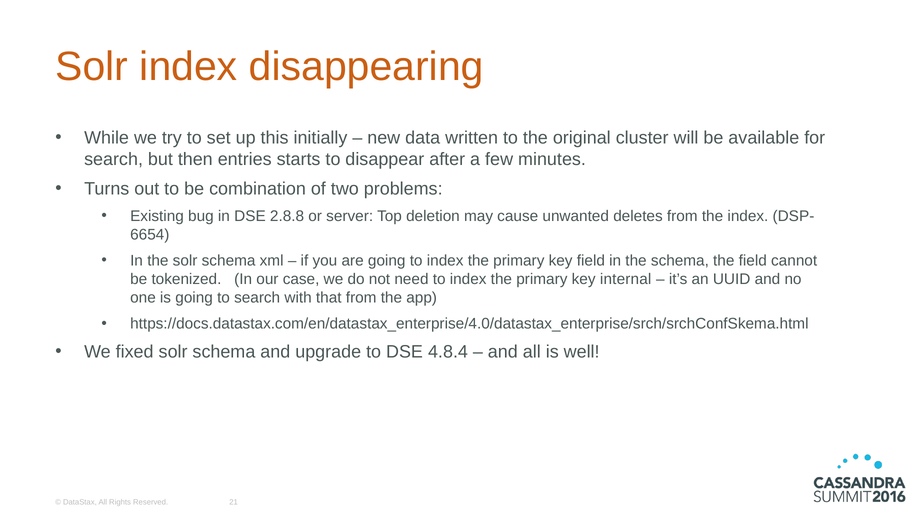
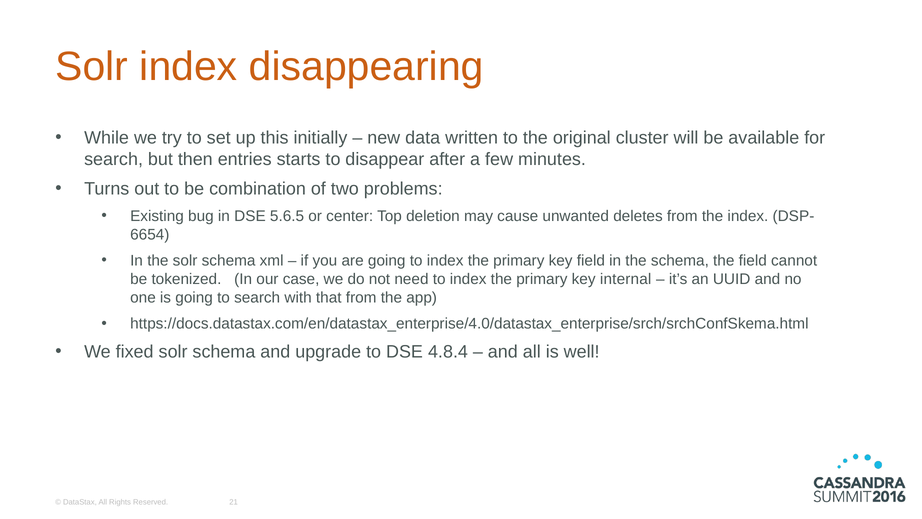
2.8.8: 2.8.8 -> 5.6.5 (287, 216)
server: server -> center (350, 216)
